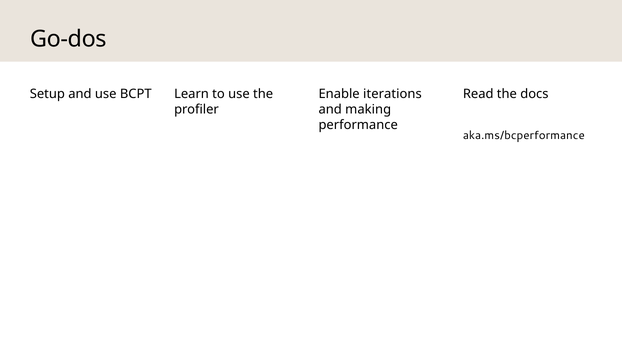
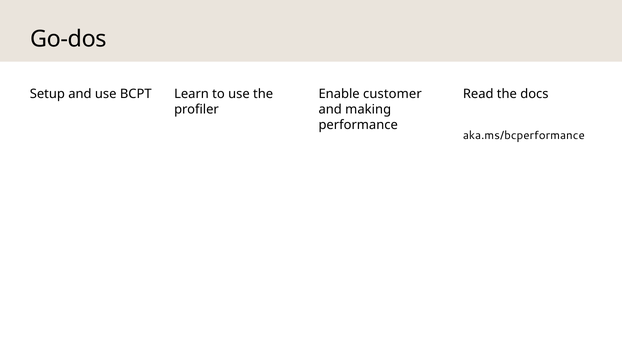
iterations: iterations -> customer (392, 94)
